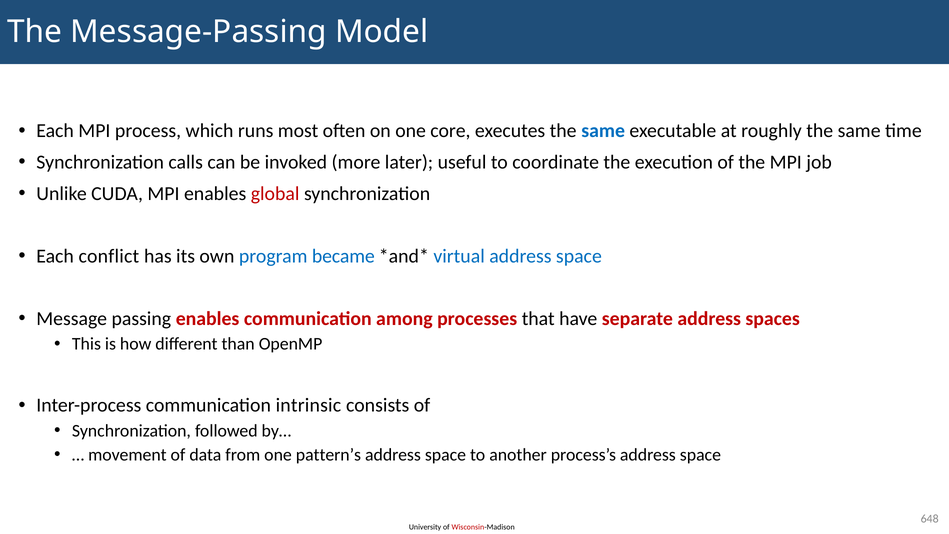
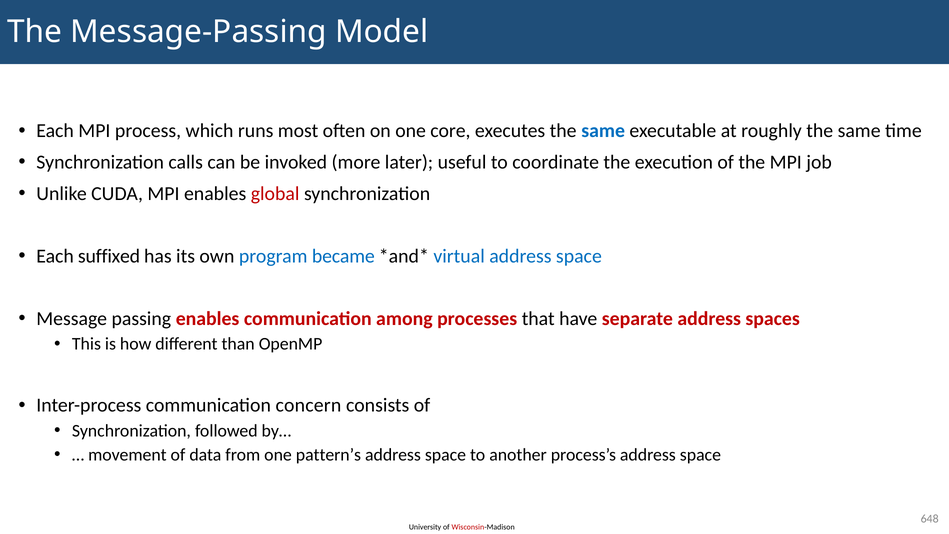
conflict: conflict -> suffixed (109, 256)
intrinsic: intrinsic -> concern (308, 405)
